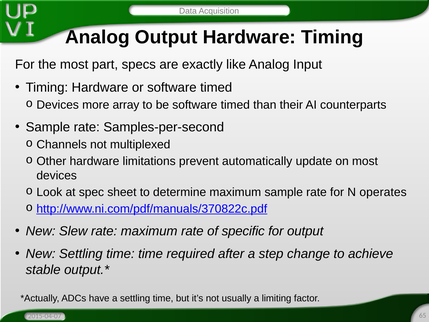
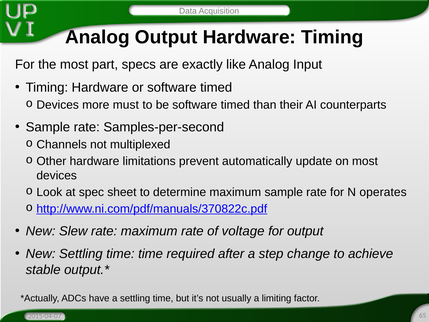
array: array -> must (126, 105)
specific: specific -> voltage (243, 231)
